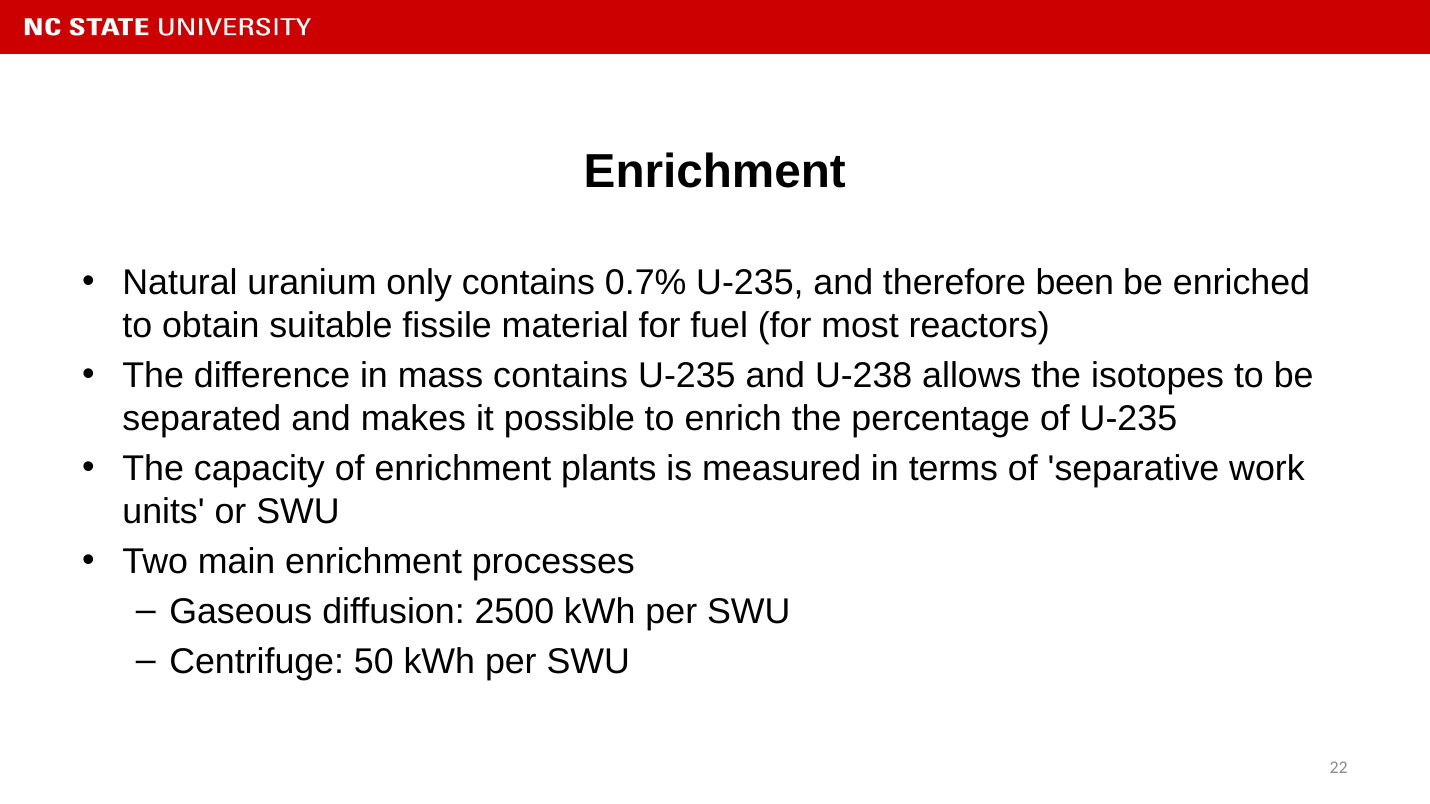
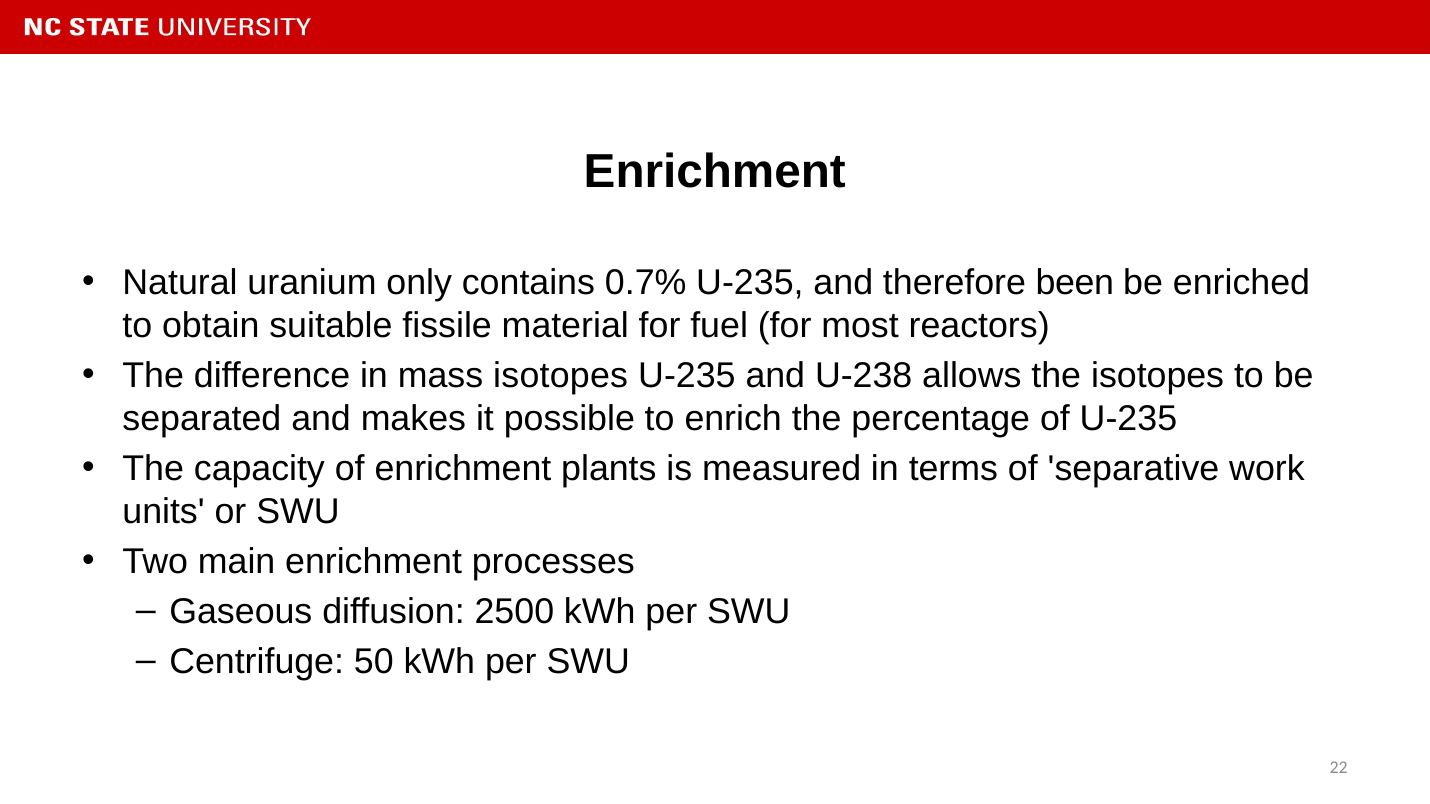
mass contains: contains -> isotopes (561, 376)
